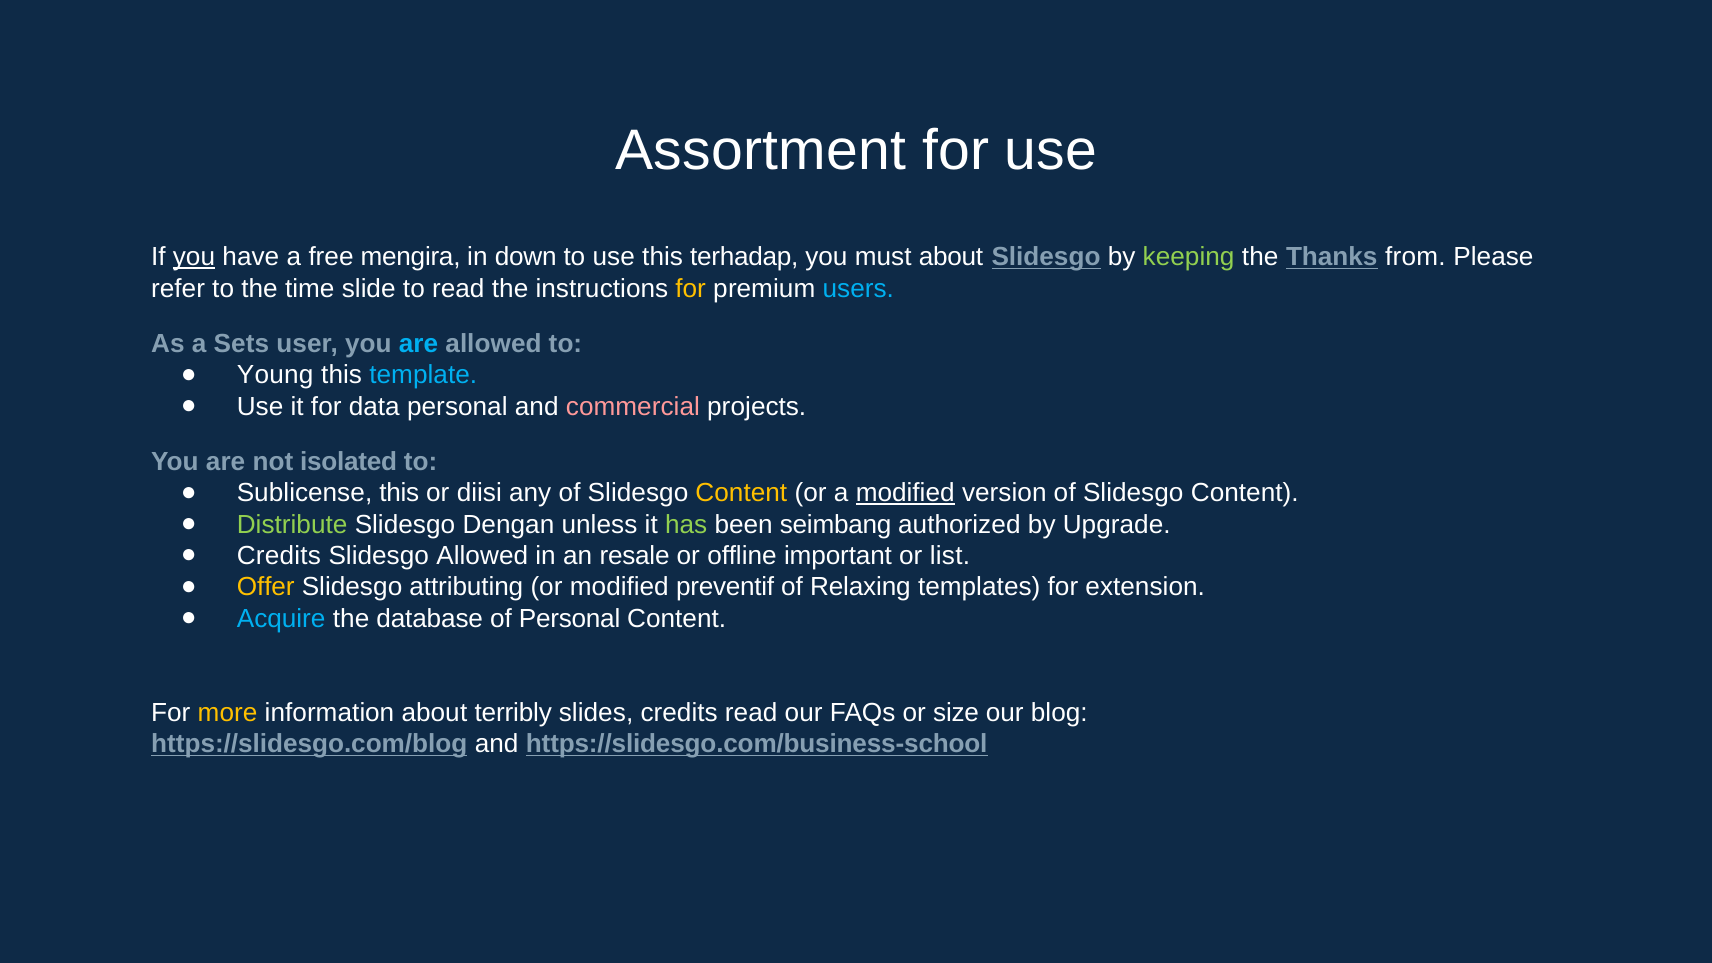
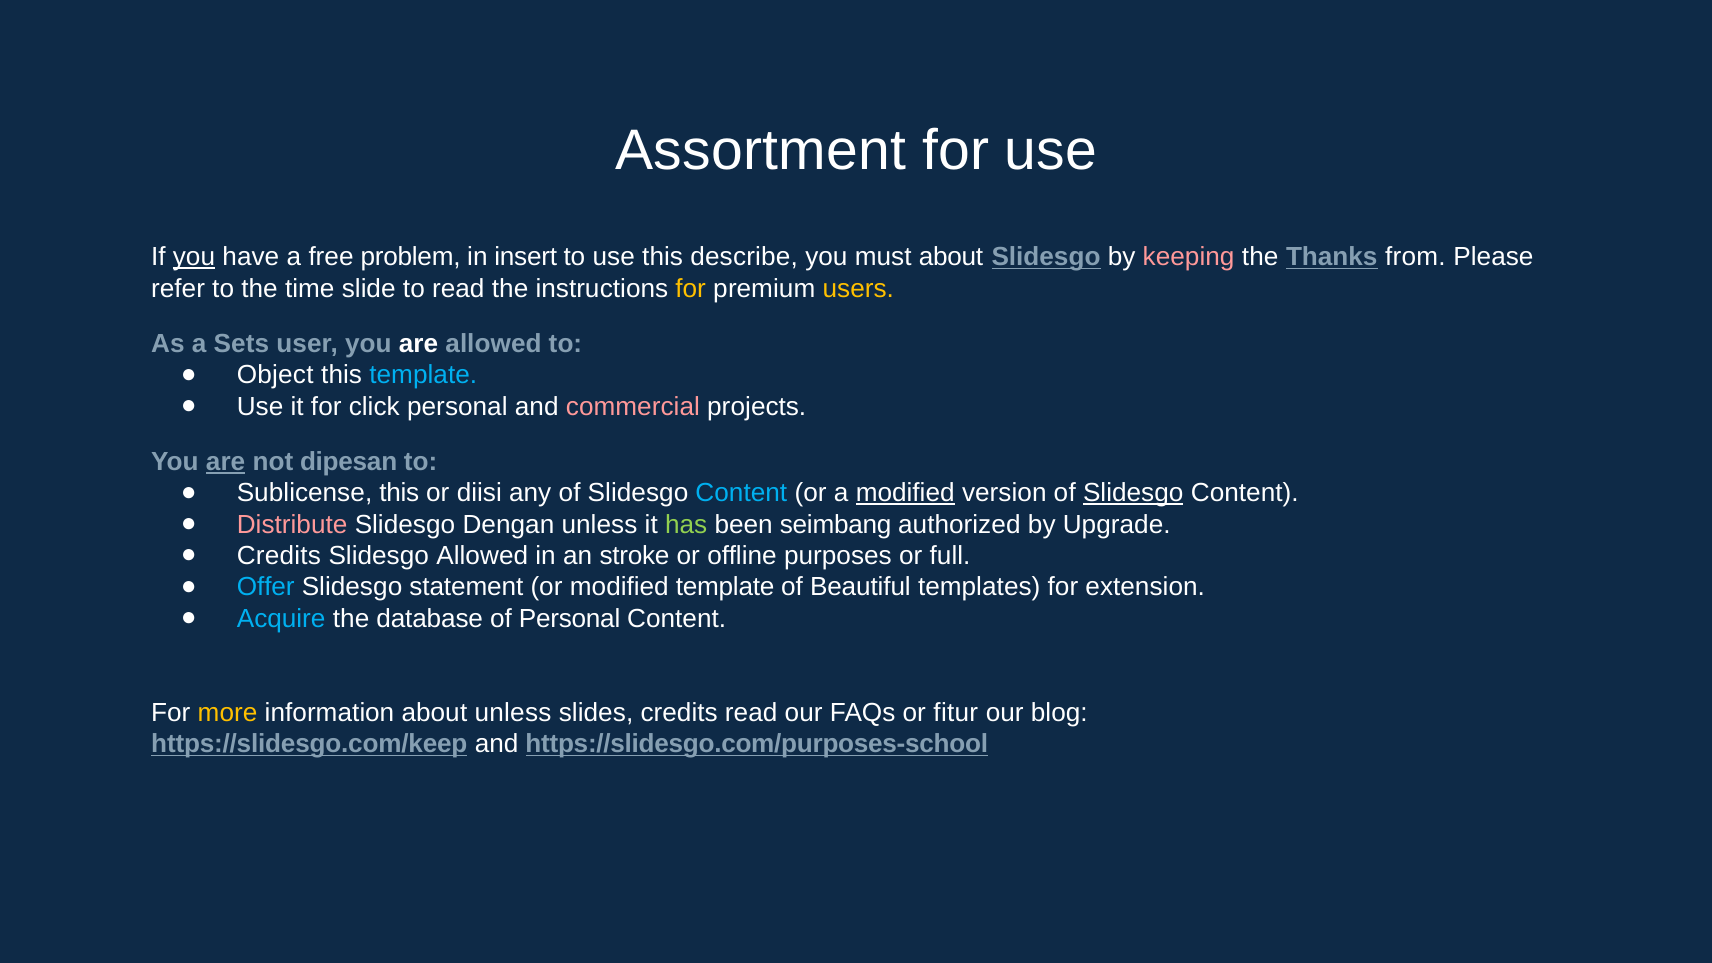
mengira: mengira -> problem (411, 257)
down: down -> insert (526, 257)
terhadap: terhadap -> describe (744, 257)
keeping colour: light green -> pink (1189, 257)
users colour: light blue -> yellow (858, 288)
are colour: light blue -> white (418, 344)
Young: Young -> Object (275, 375)
data: data -> click (374, 406)
are underline: none -> present (226, 462)
isolated: isolated -> dipesan (349, 462)
Content colour: yellow -> light blue (741, 493)
Slidesgo underline: none -> present (1133, 493)
Distribute colour: light green -> pink (292, 524)
resale: resale -> stroke (635, 556)
important: important -> purposes (838, 556)
list: list -> full (950, 556)
Offer colour: yellow -> light blue (266, 587)
attributing: attributing -> statement (466, 587)
modified preventif: preventif -> template (725, 587)
Relaxing: Relaxing -> Beautiful (860, 587)
about terribly: terribly -> unless (513, 713)
size: size -> fitur (956, 713)
https://slidesgo.com/blog: https://slidesgo.com/blog -> https://slidesgo.com/keep (309, 744)
https://slidesgo.com/business-school: https://slidesgo.com/business-school -> https://slidesgo.com/purposes-school (757, 744)
